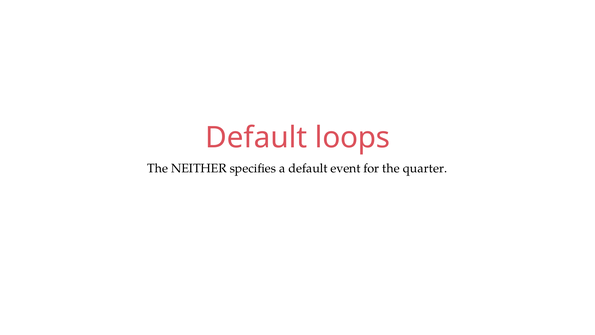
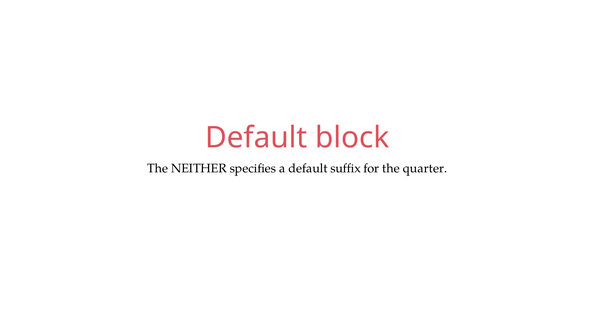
loops: loops -> block (352, 137)
event: event -> suffix (346, 168)
